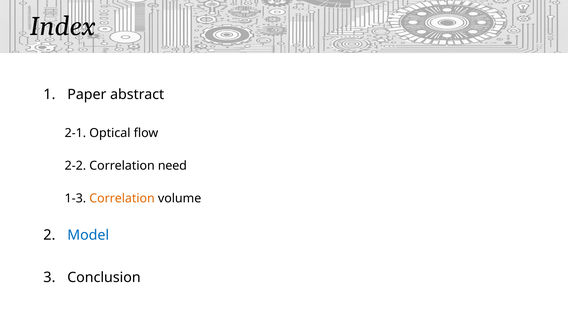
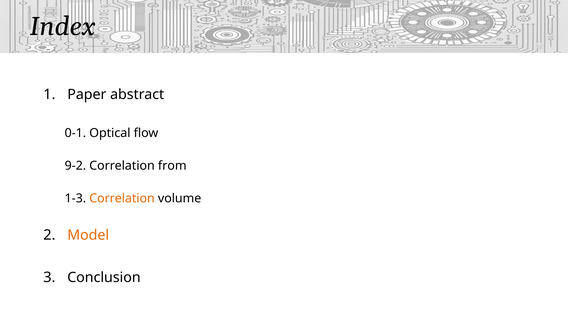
2-1: 2-1 -> 0-1 (75, 133)
2-2: 2-2 -> 9-2 (75, 166)
need: need -> from (172, 166)
Model colour: blue -> orange (88, 235)
